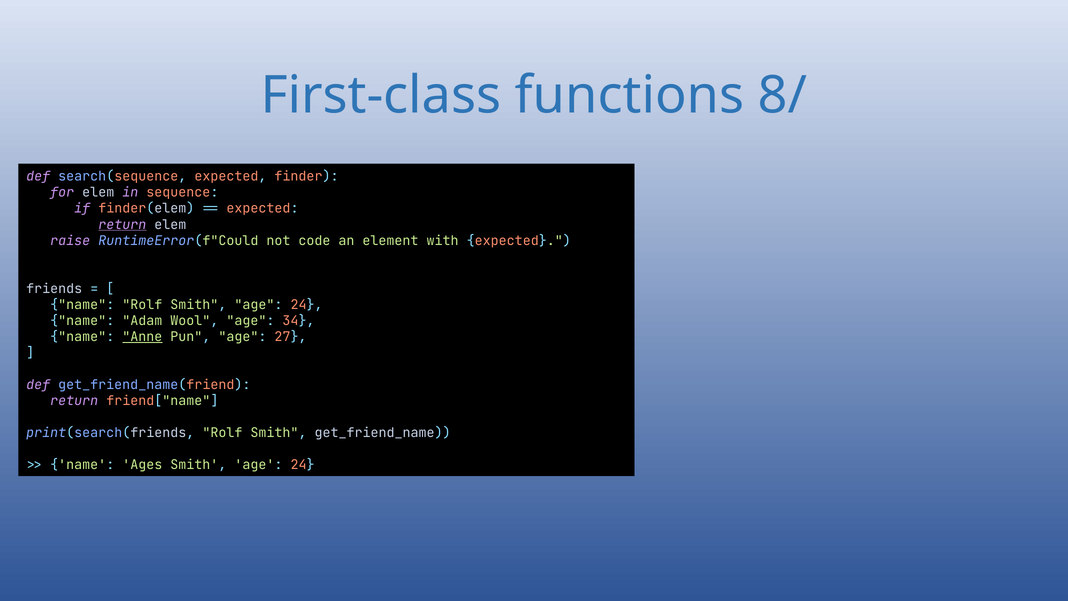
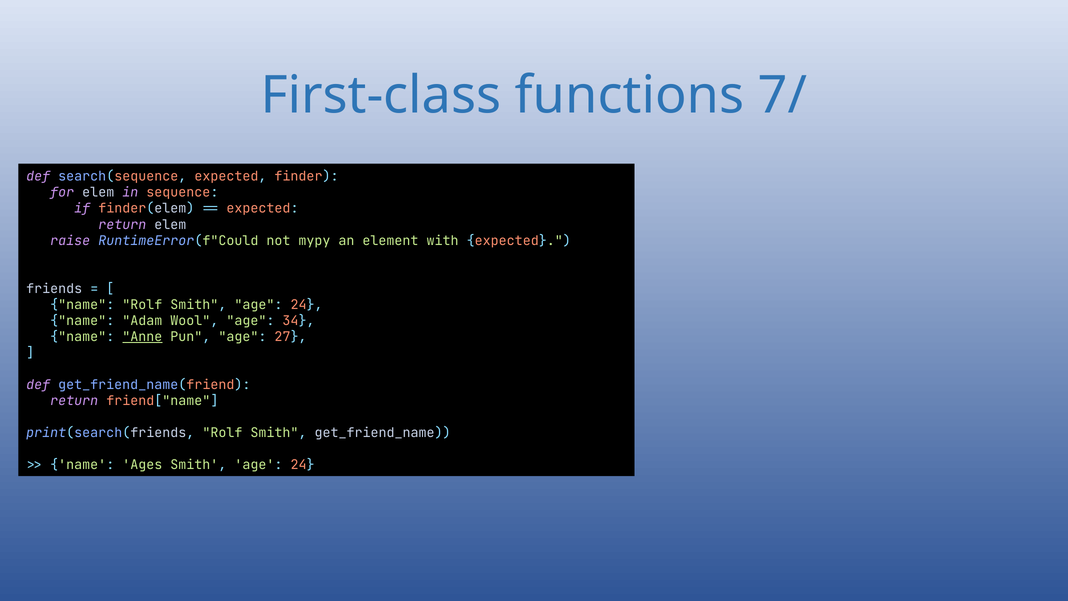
8/: 8/ -> 7/ (782, 95)
return underline: present -> none (122, 225)
code: code -> mypy (314, 241)
